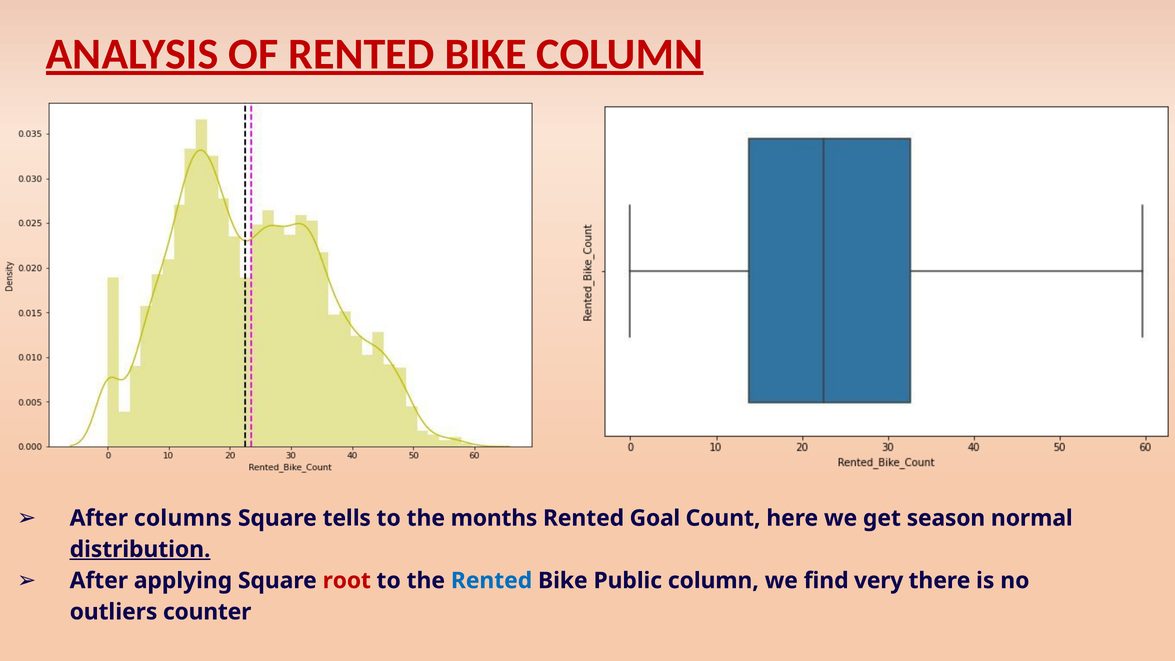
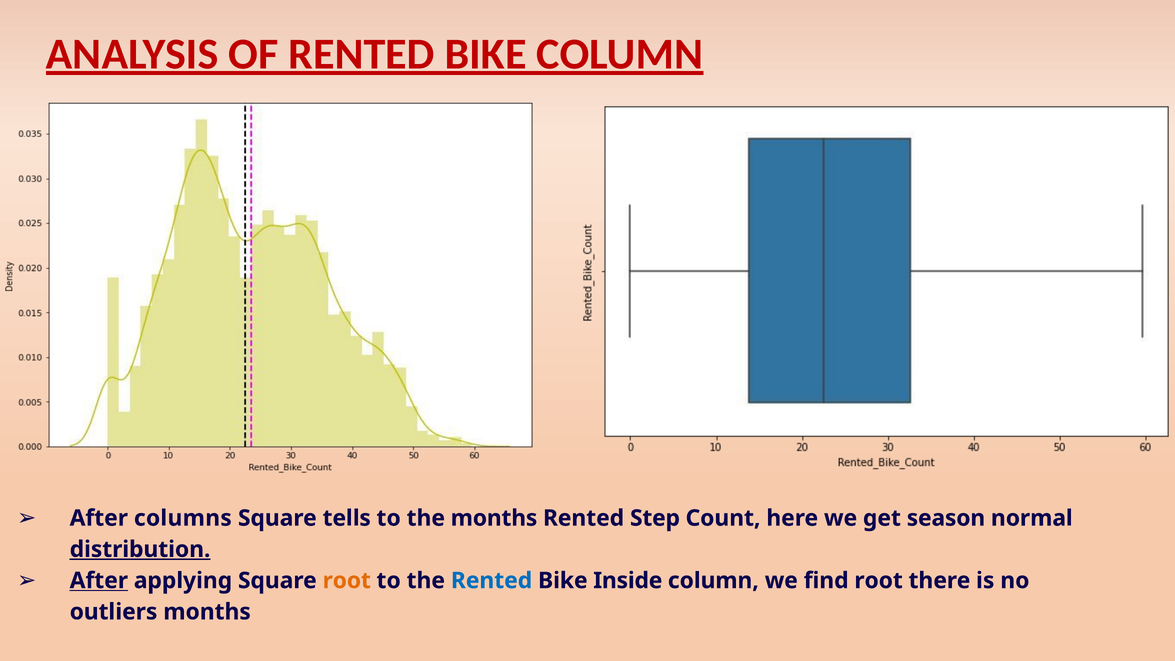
Goal: Goal -> Step (655, 518)
After underline: none -> present (99, 581)
root colour: red -> orange (347, 581)
Public: Public -> Inside (628, 581)
ﬁnd very: very -> root (879, 581)
outliers counter: counter -> months (207, 612)
